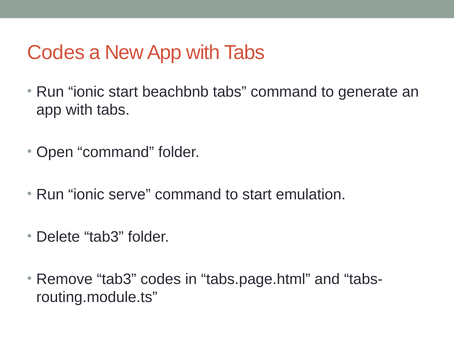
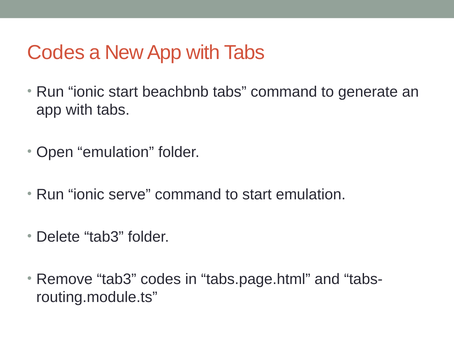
Open command: command -> emulation (116, 152)
